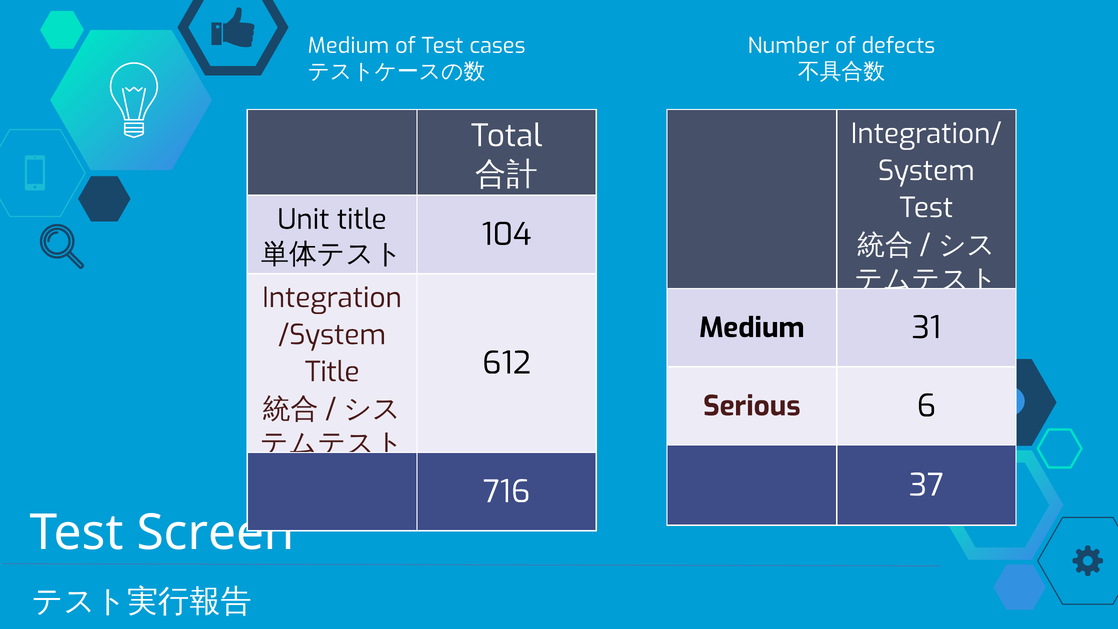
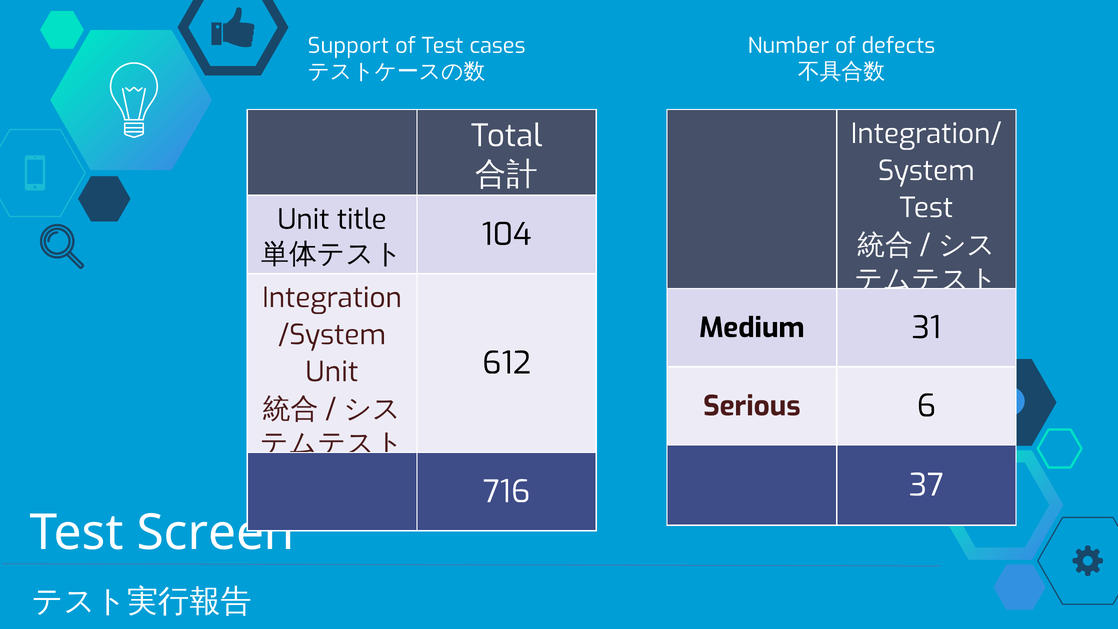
Medium: Medium -> Support (348, 46)
Title: Title -> Unit (332, 372)
